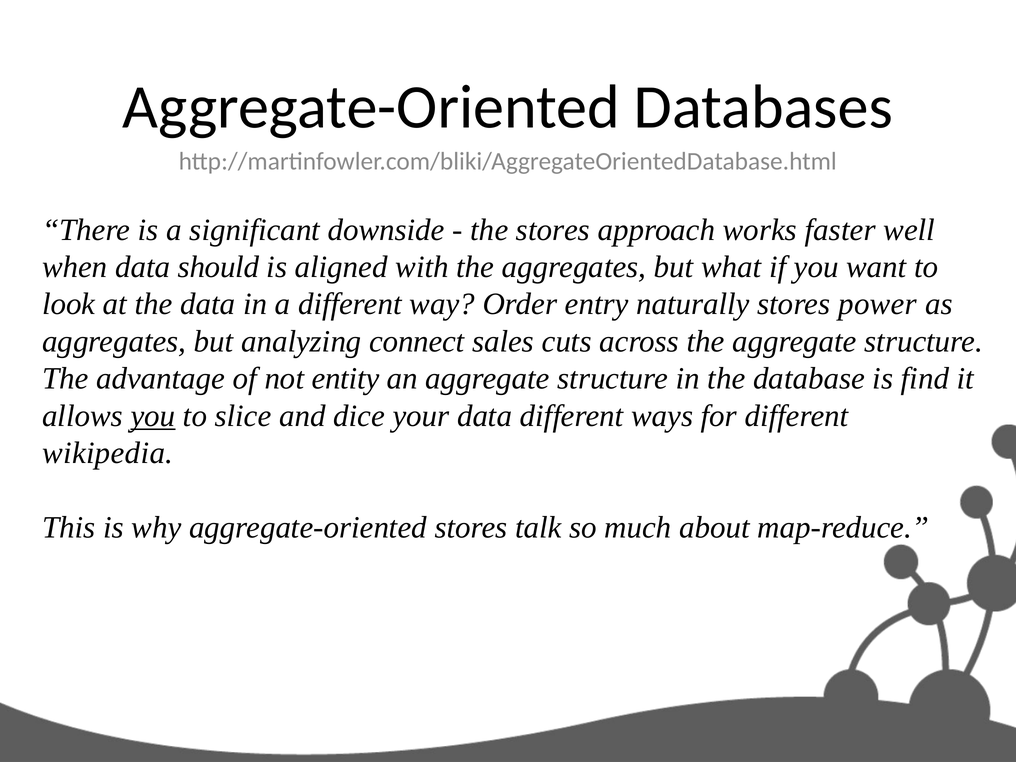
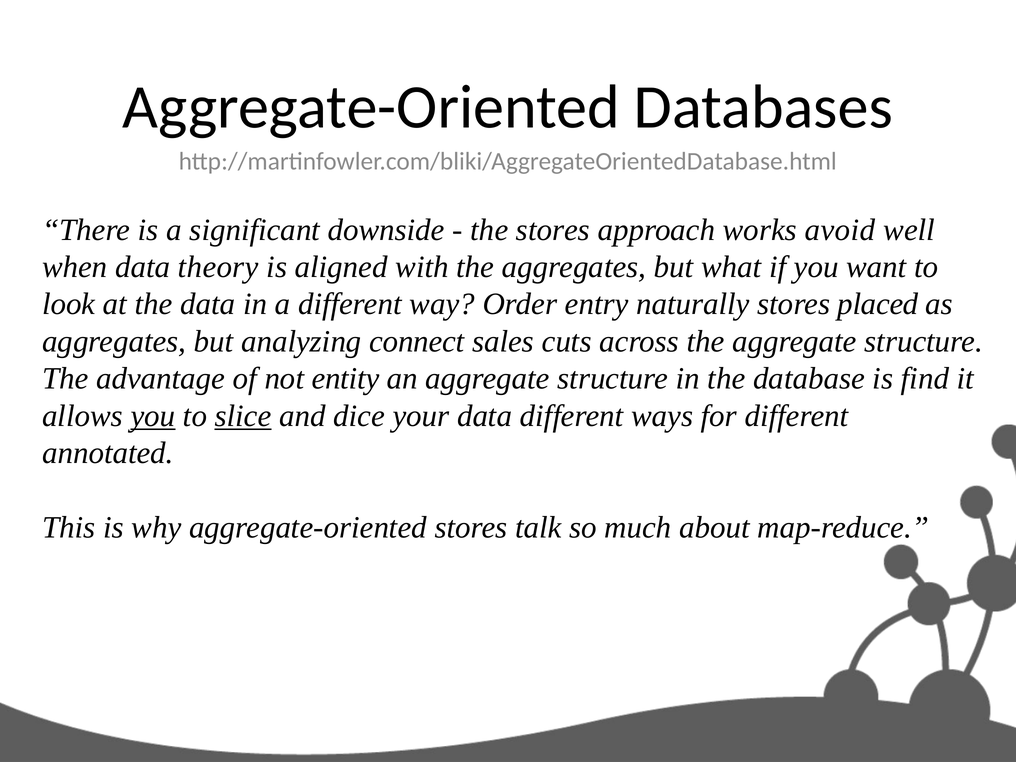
faster: faster -> avoid (840, 230)
should: should -> theory (218, 267)
power: power -> placed (878, 304)
slice underline: none -> present (243, 416)
wikipedia: wikipedia -> annotated (108, 453)
